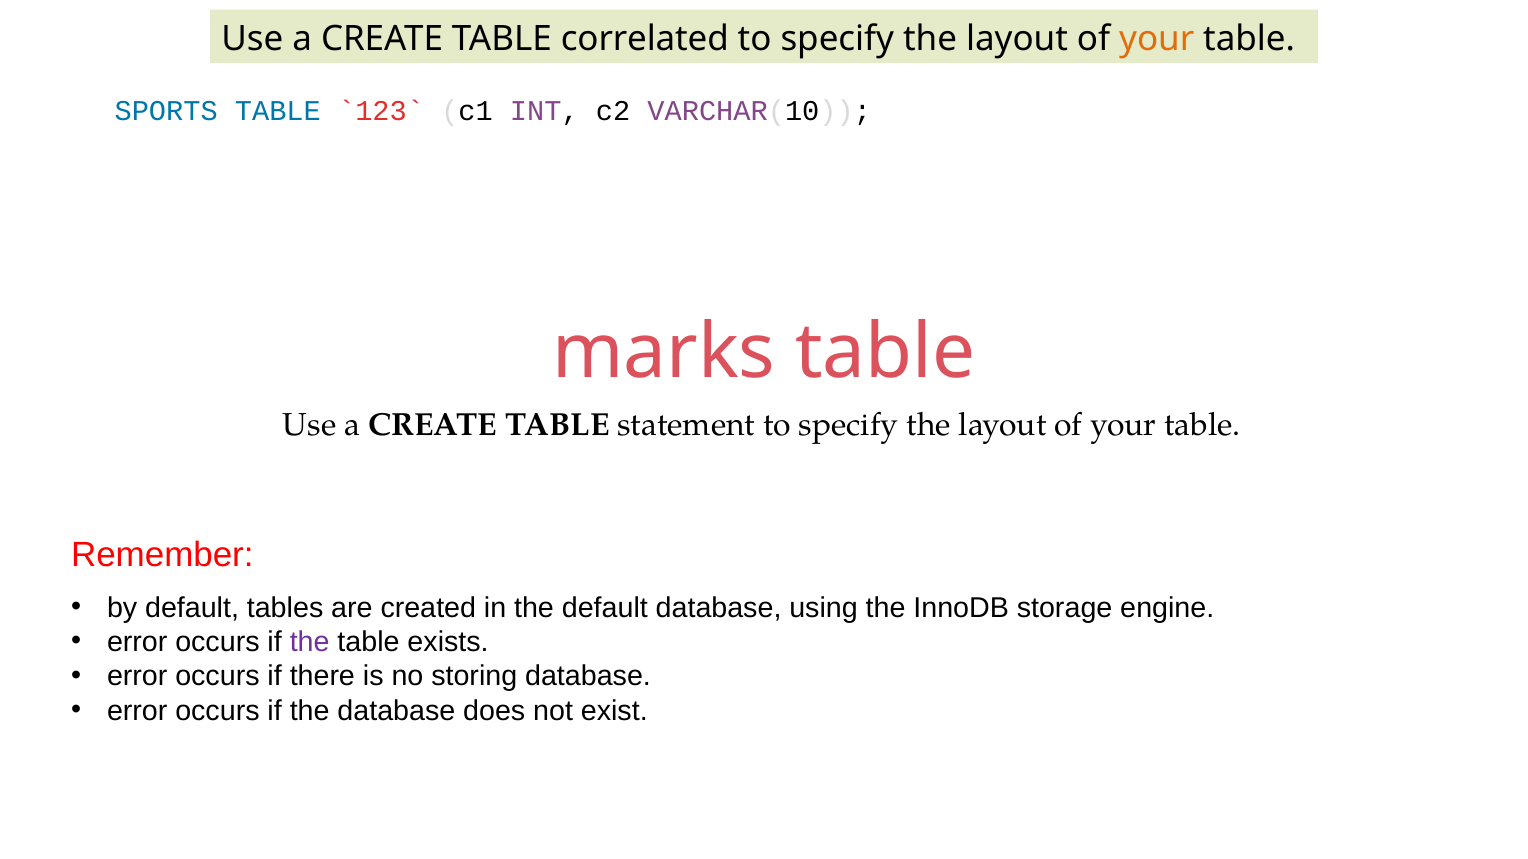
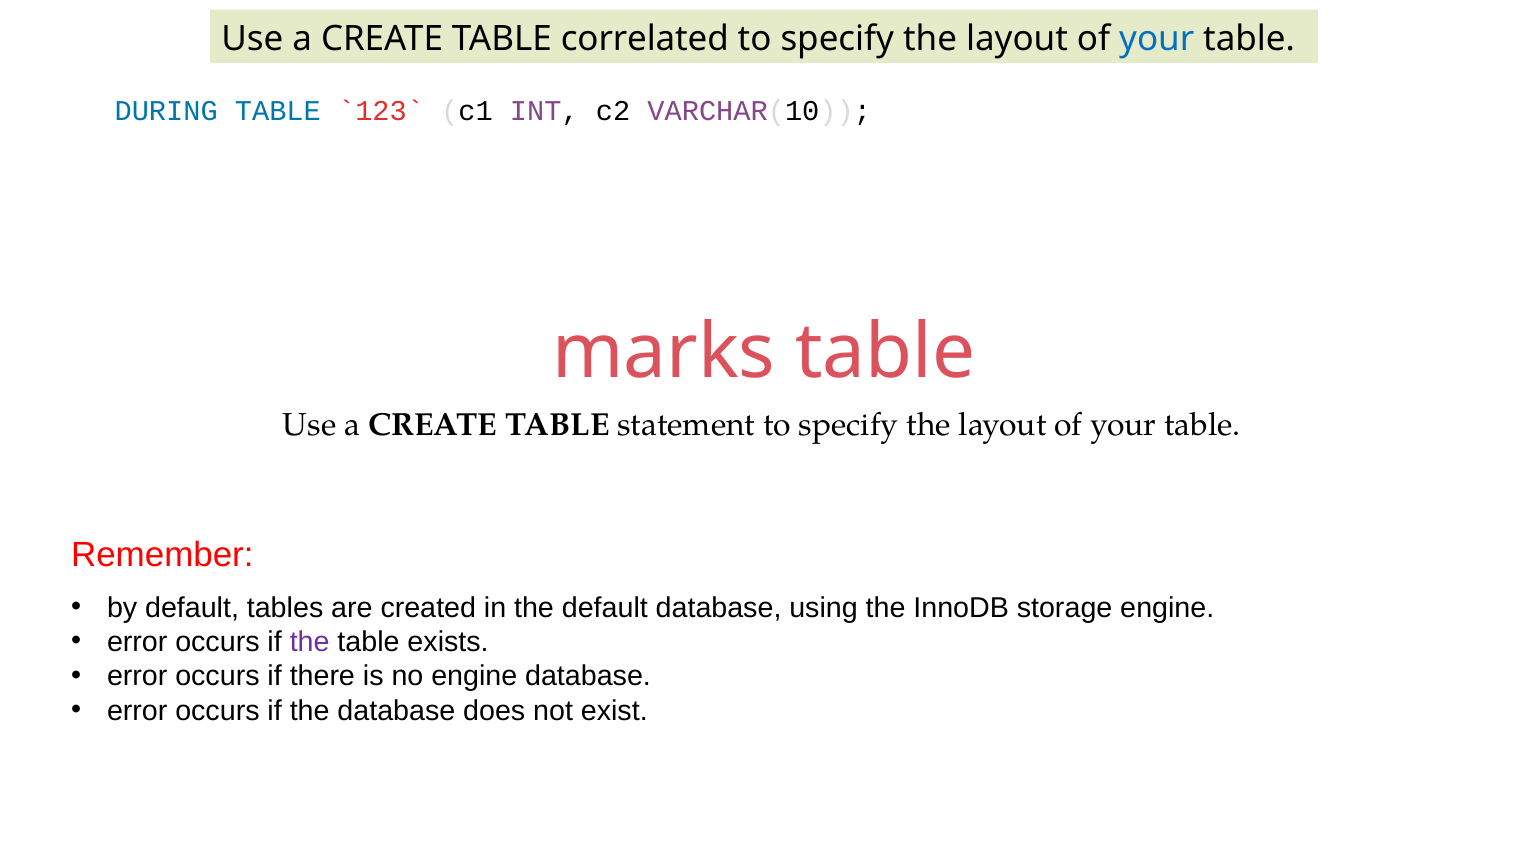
your colour: orange -> blue (1157, 39)
SPORTS: SPORTS -> DURING (166, 112)
no storing: storing -> engine (474, 677)
